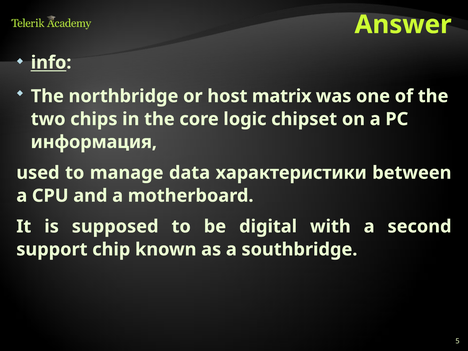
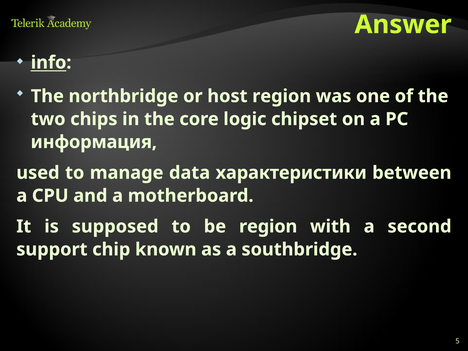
host matrix: matrix -> region (282, 96)
be digital: digital -> region (268, 226)
